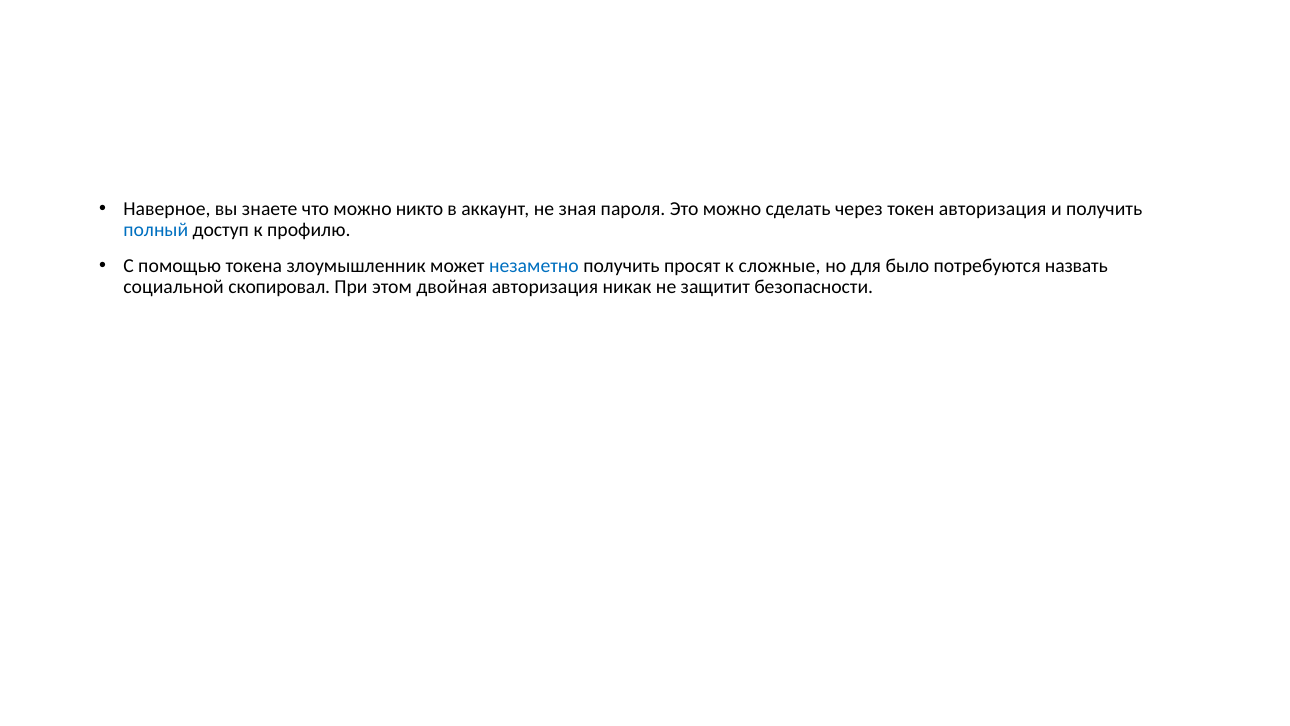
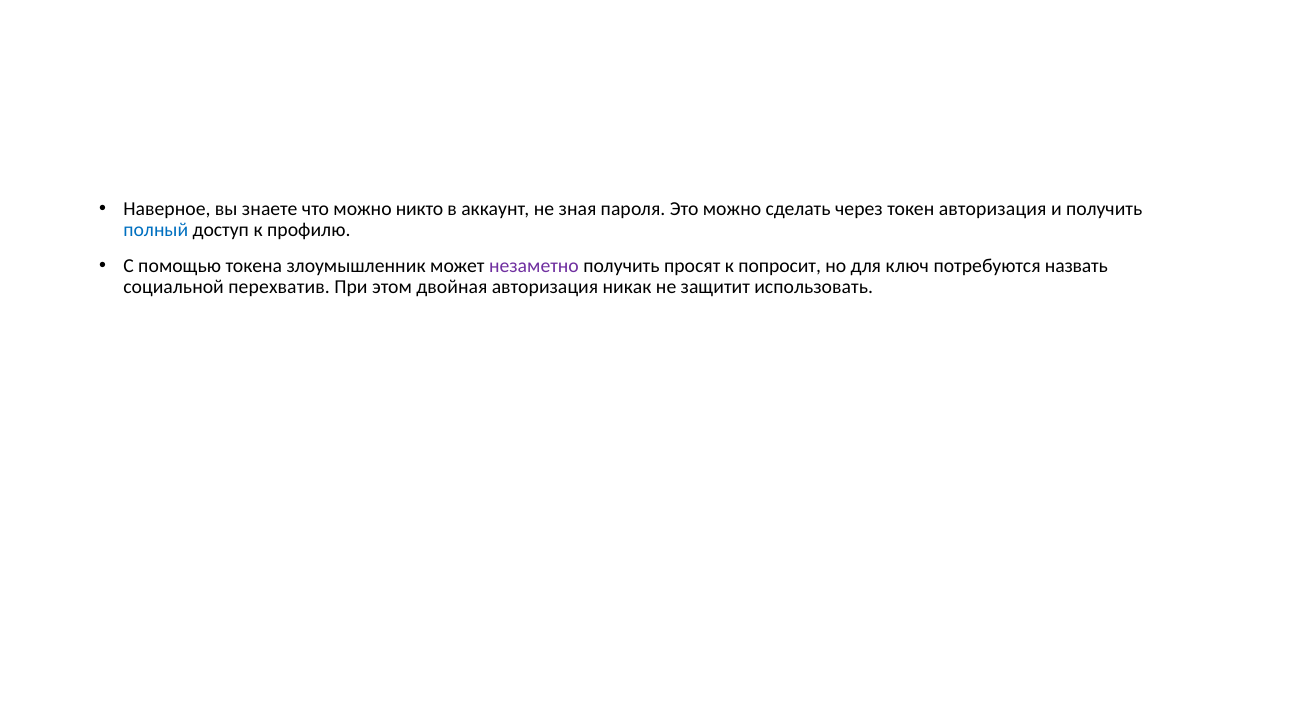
незаметно colour: blue -> purple (534, 265)
сложные: сложные -> попросит (780, 265)
было: было -> ключ (907, 265)
скопировал: скопировал -> перехватив (279, 287)
безопасности: безопасности -> использовать (814, 287)
